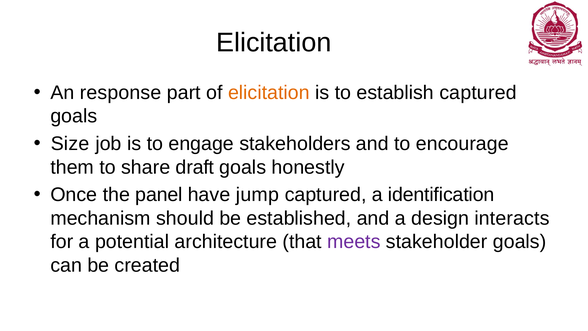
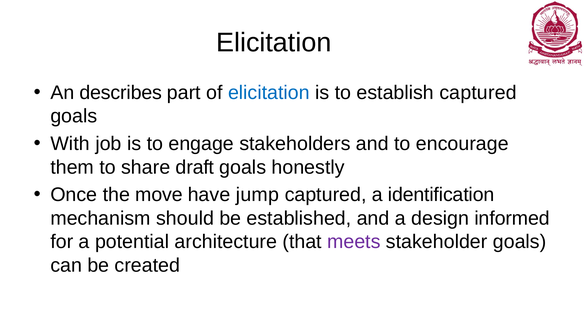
response: response -> describes (121, 93)
elicitation colour: orange -> blue (269, 93)
Size: Size -> With (70, 144)
panel: panel -> move (159, 195)
interacts: interacts -> informed (512, 218)
